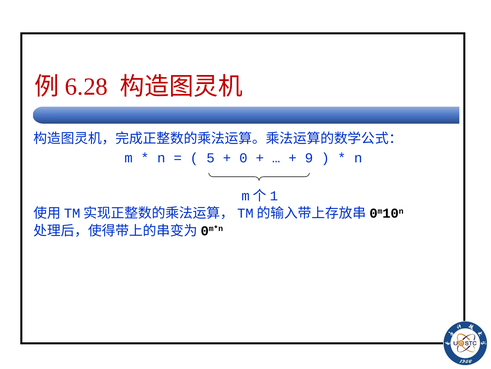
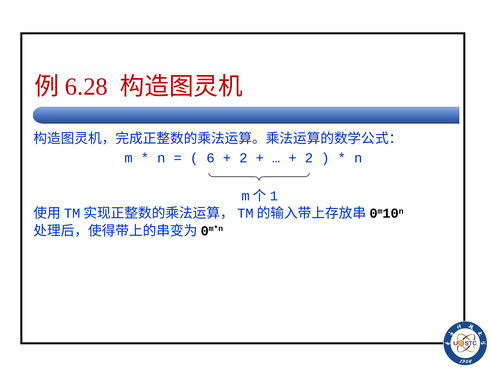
5: 5 -> 6 (211, 158)
0: 0 -> 2 (243, 158)
9: 9 -> 2 (309, 158)
